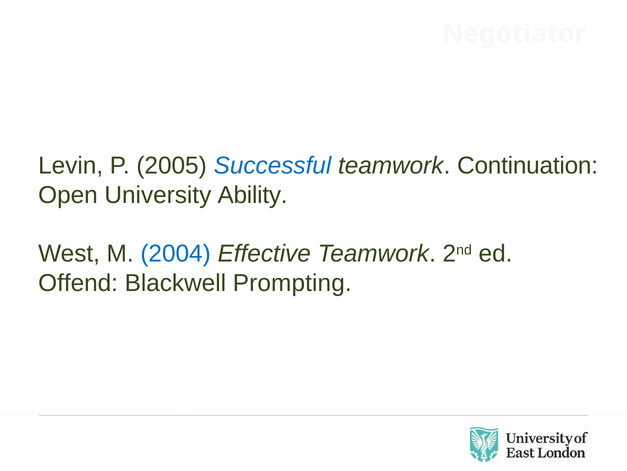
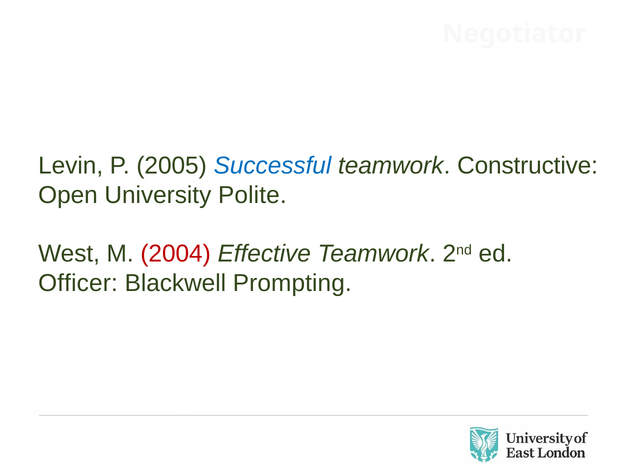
Continuation: Continuation -> Constructive (528, 166)
Ability: Ability -> Polite (252, 195)
2004 colour: blue -> red (176, 253)
Offend: Offend -> Officer (78, 283)
